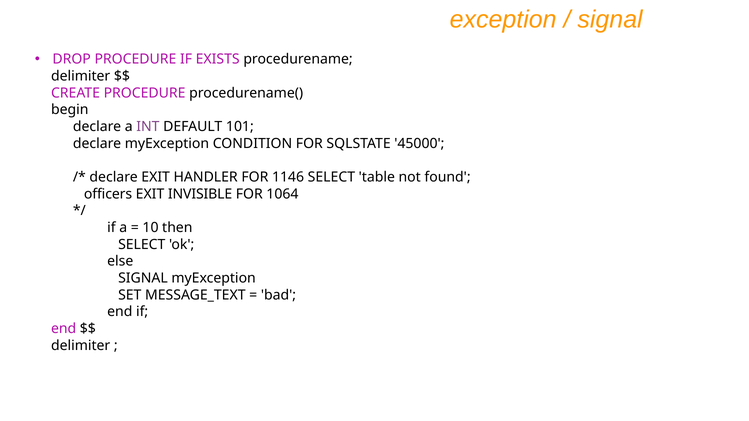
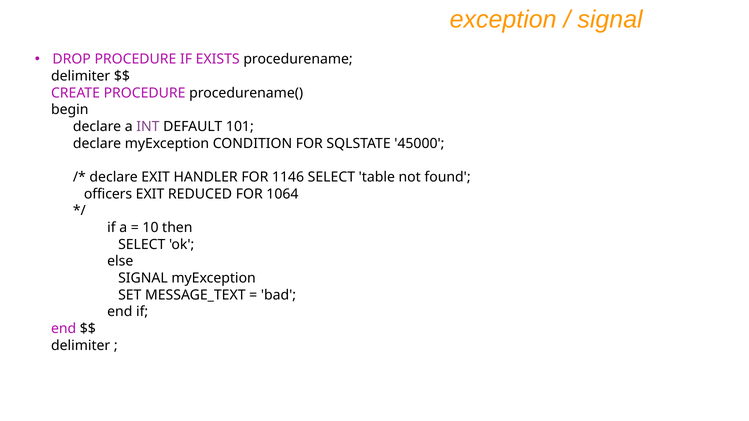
INVISIBLE: INVISIBLE -> REDUCED (200, 194)
